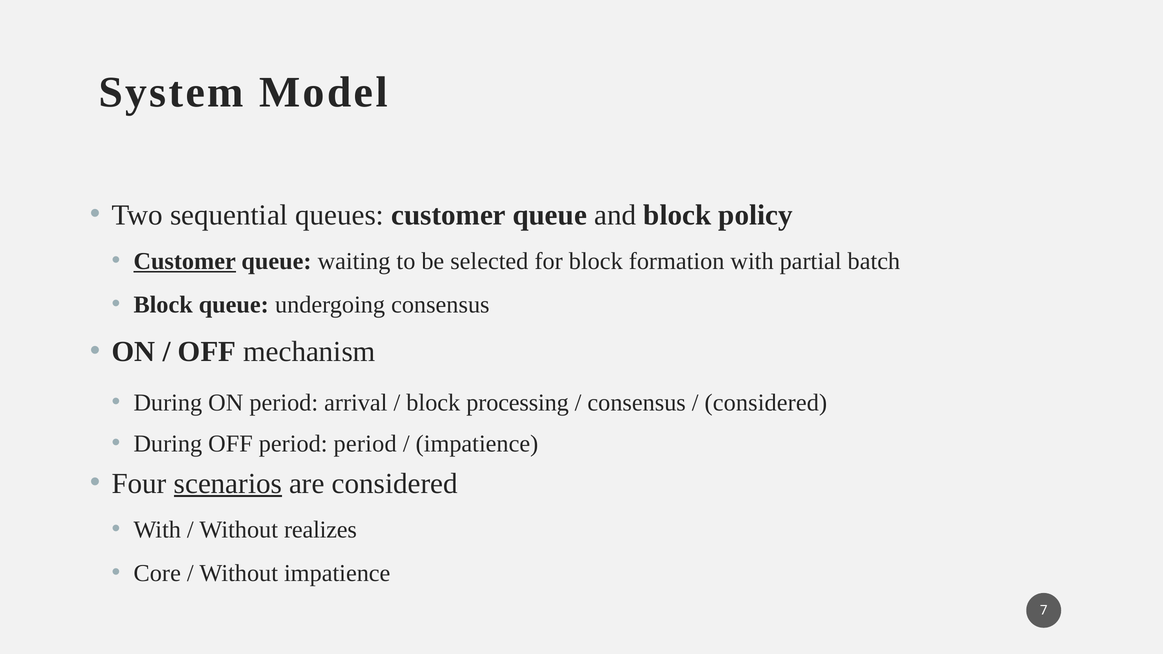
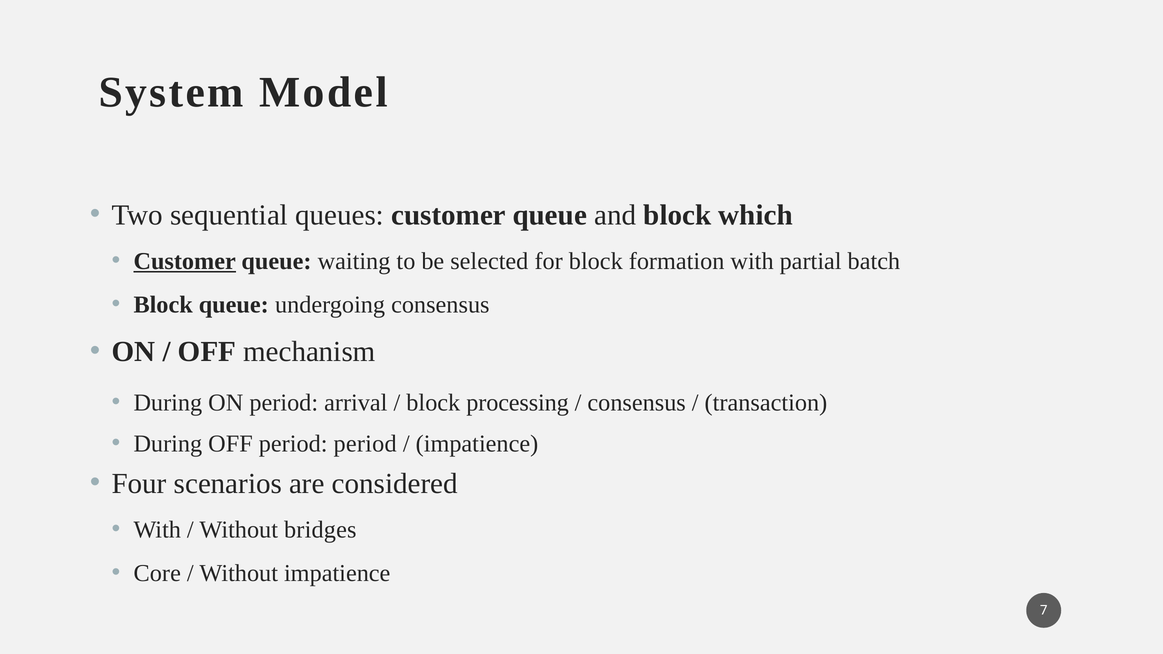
policy: policy -> which (756, 215)
considered: considered -> transaction (766, 403)
scenarios underline: present -> none (228, 484)
realizes: realizes -> bridges (320, 530)
